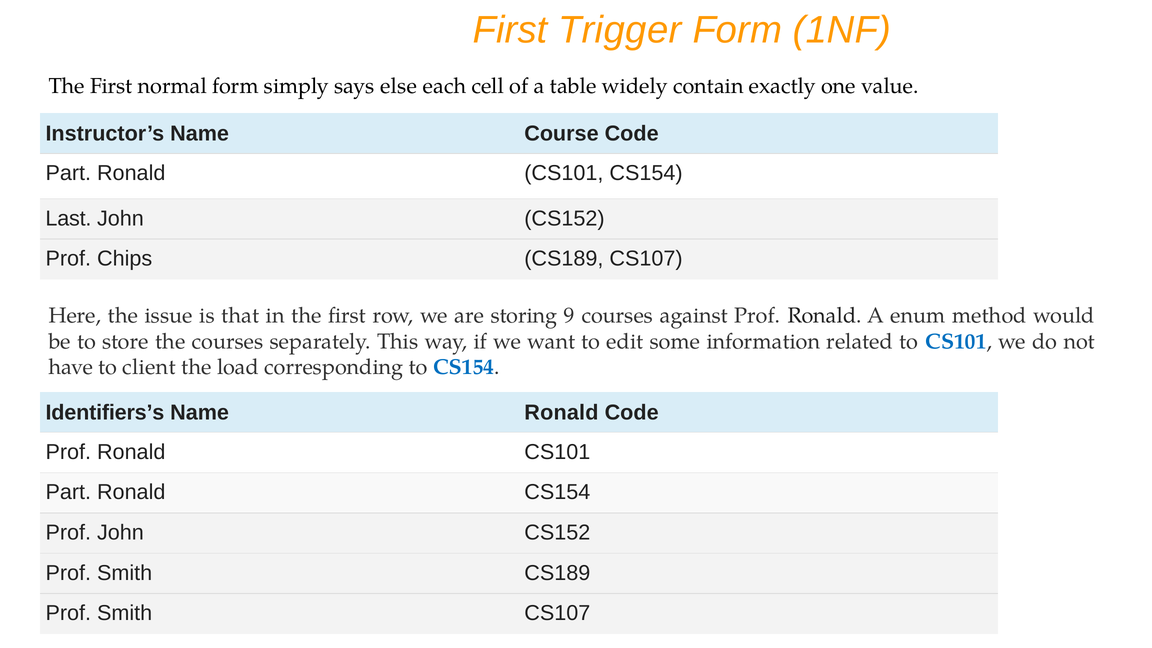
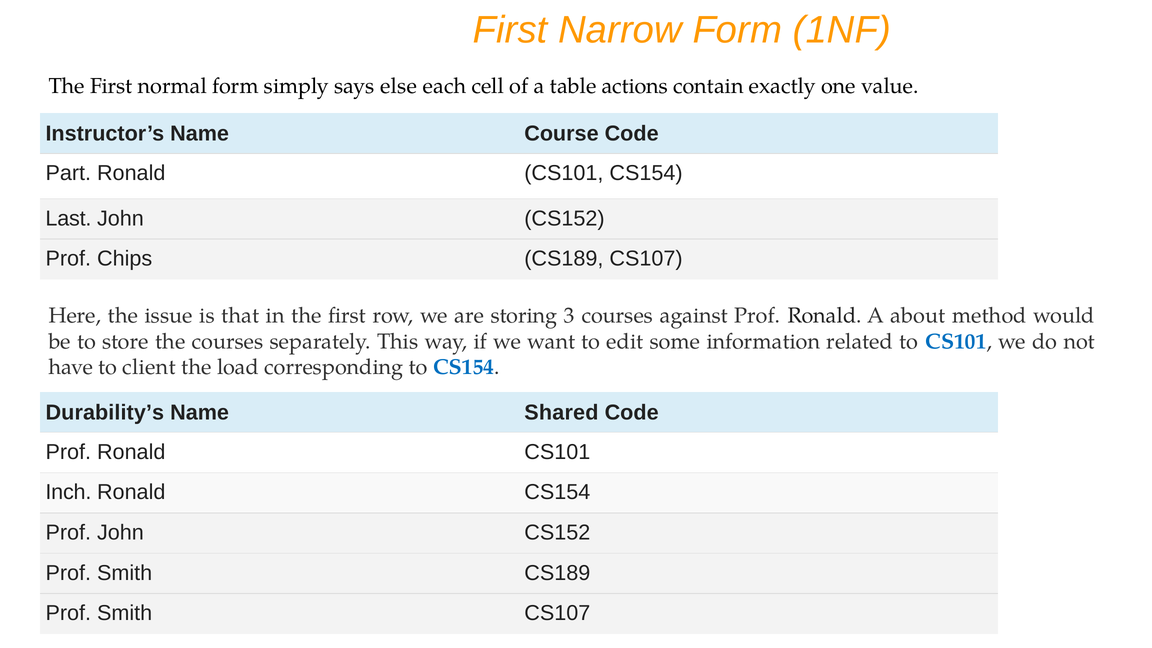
Trigger: Trigger -> Narrow (620, 30)
widely: widely -> actions (635, 86)
9: 9 -> 3 (569, 315)
enum: enum -> about (918, 315)
Identifiers’s: Identifiers’s -> Durability’s (105, 413)
Name Ronald: Ronald -> Shared (561, 413)
Part: Part -> Inch (68, 492)
